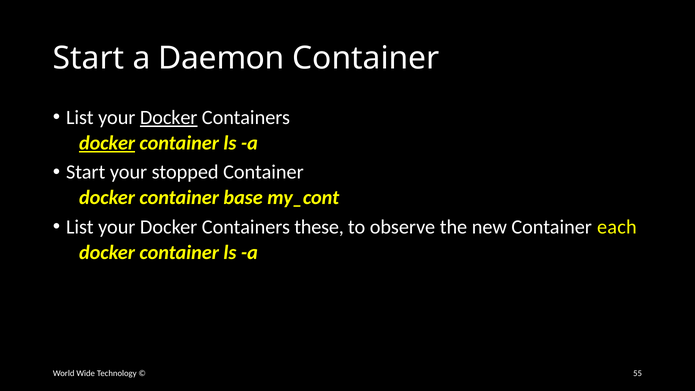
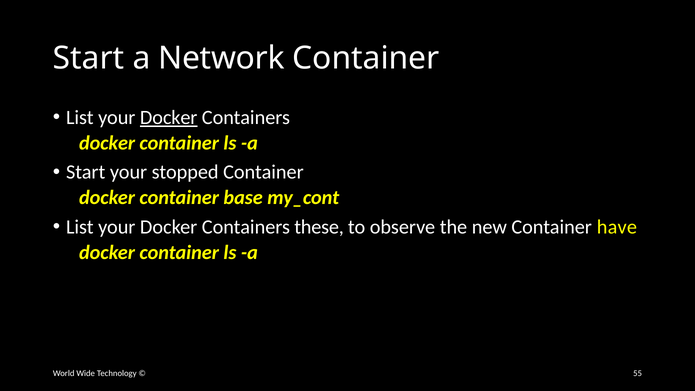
Daemon: Daemon -> Network (222, 58)
docker underline: present -> none (107, 143)
each: each -> have (617, 227)
